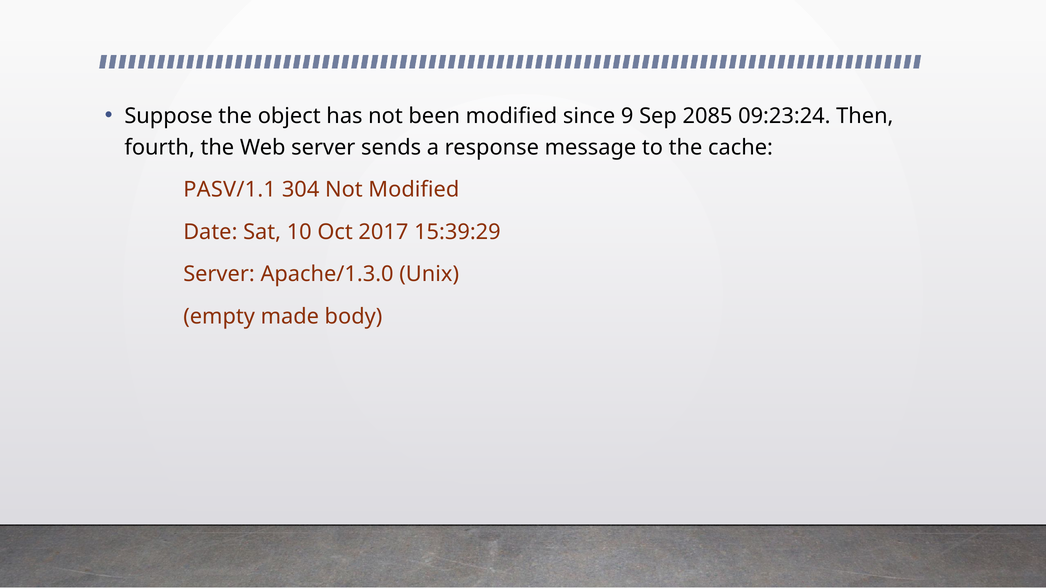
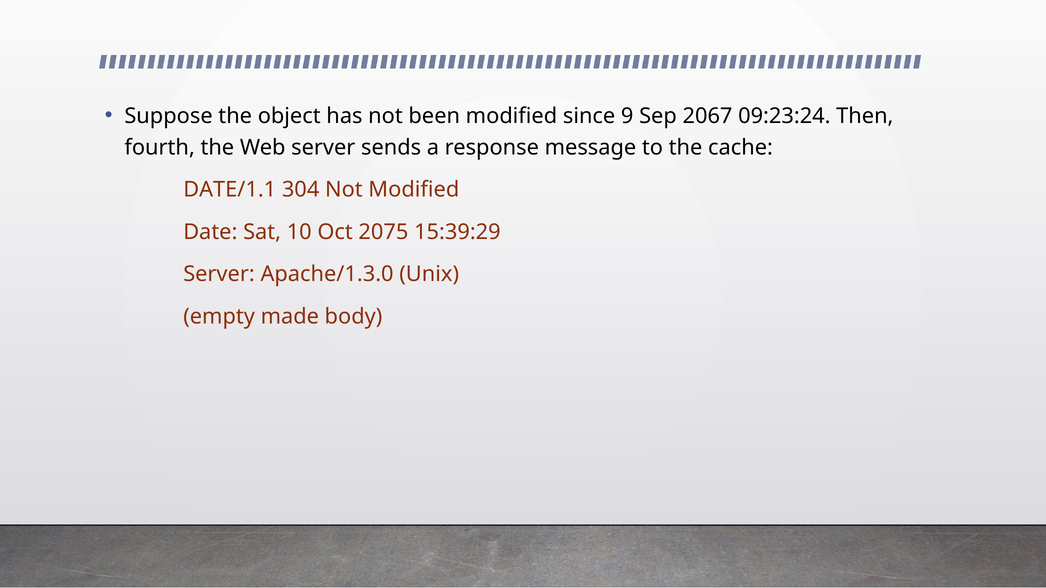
2085: 2085 -> 2067 (708, 116)
PASV/1.1: PASV/1.1 -> DATE/1.1 (230, 190)
2017: 2017 -> 2075 (383, 232)
